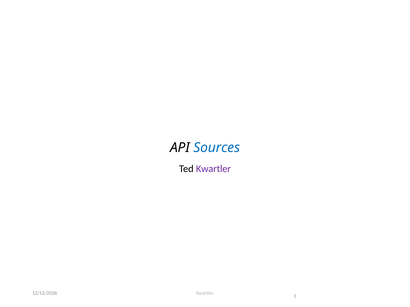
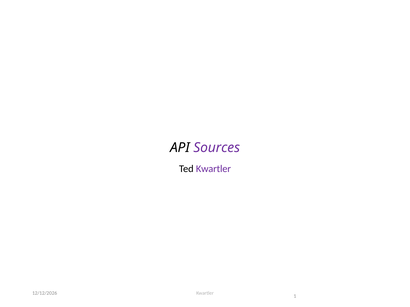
Sources colour: blue -> purple (217, 148)
